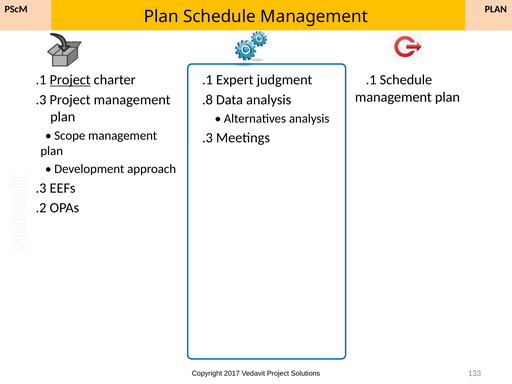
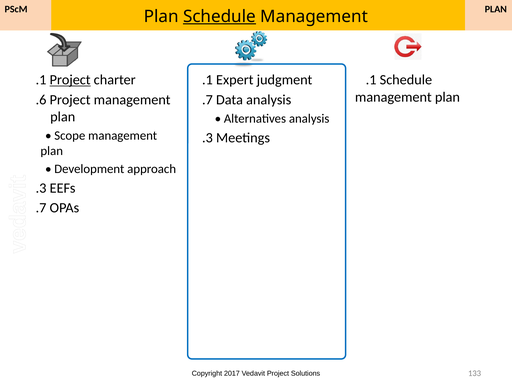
Schedule underline: none -> present (219, 16)
.3: .3 -> .6 (41, 100)
.8: .8 -> .7 (207, 100)
.2: .2 -> .7 (41, 208)
